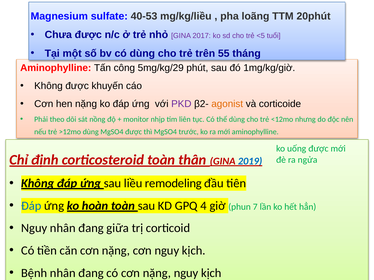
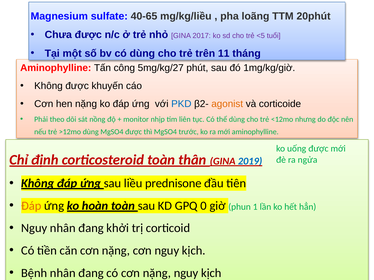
40-53: 40-53 -> 40-65 (144, 16)
55: 55 -> 11 (224, 54)
5mg/kg/29: 5mg/kg/29 -> 5mg/kg/27 (161, 68)
PKD colour: purple -> blue (181, 104)
remodeling: remodeling -> prednisone (173, 184)
Đáp colour: blue -> orange (31, 206)
4: 4 -> 0 (204, 206)
7: 7 -> 1 (255, 207)
giữa: giữa -> khởi (118, 229)
